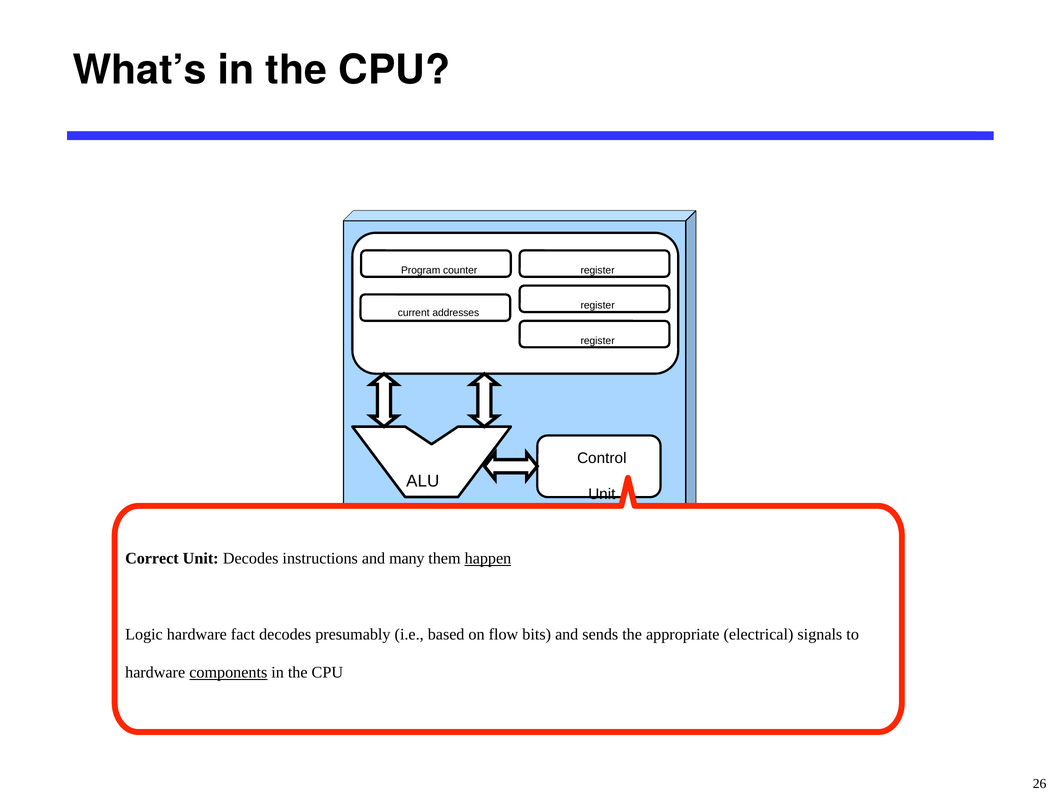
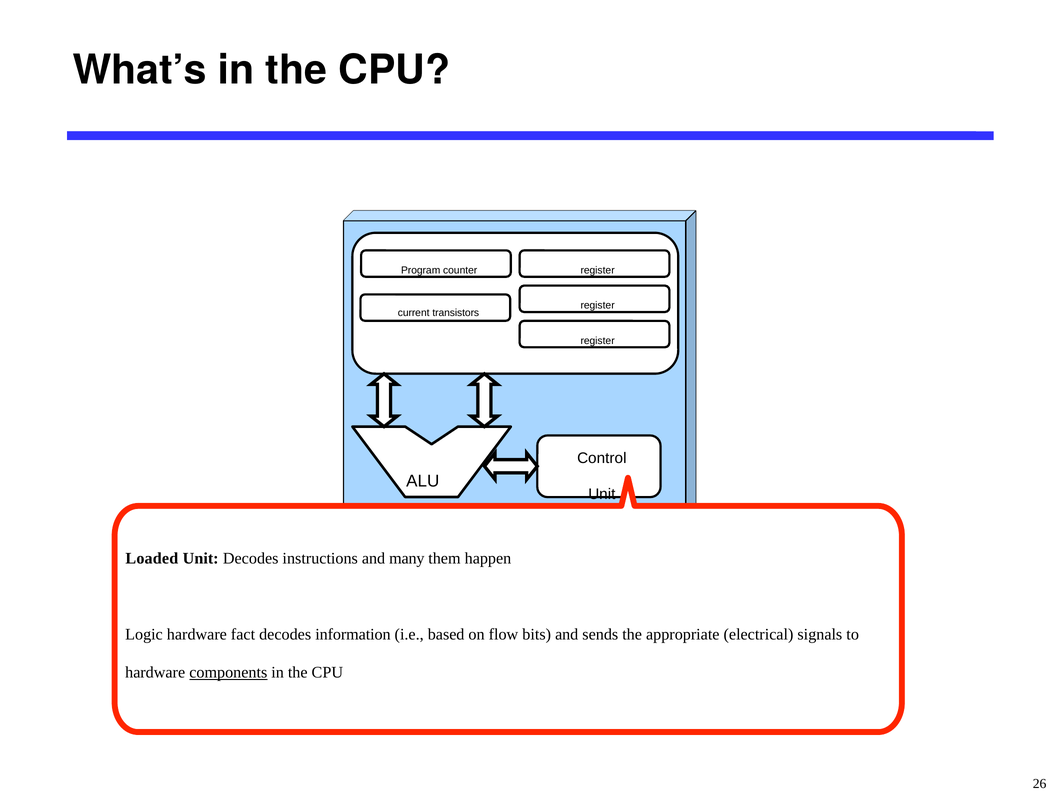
addresses: addresses -> transistors (456, 313)
Correct: Correct -> Loaded (152, 558)
happen underline: present -> none (488, 558)
presumably: presumably -> information (353, 634)
